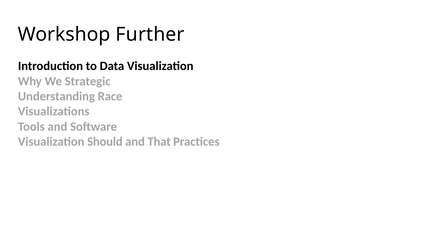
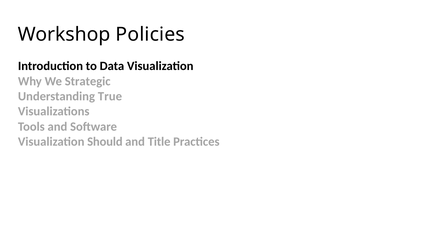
Further: Further -> Policies (150, 35)
Race: Race -> True (110, 96)
That: That -> Title (159, 142)
